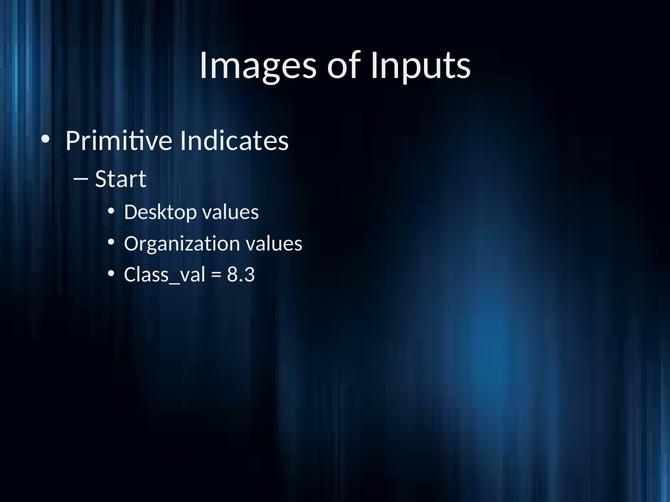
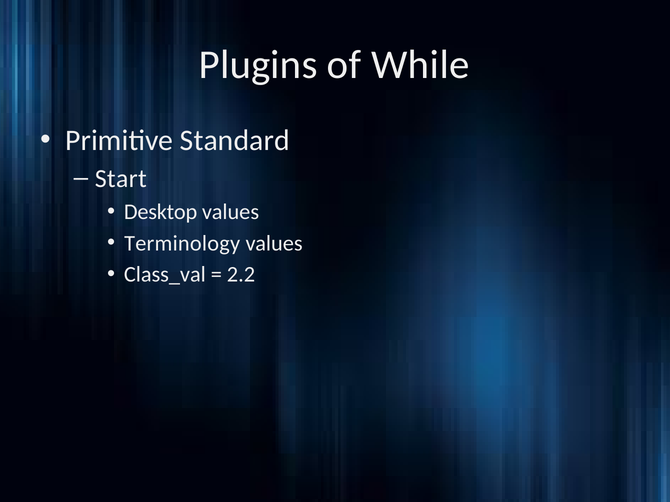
Images: Images -> Plugins (258, 65)
Inputs: Inputs -> While (420, 65)
Indicates: Indicates -> Standard (235, 141)
Organization: Organization -> Terminology (182, 243)
8.3: 8.3 -> 2.2 (241, 275)
